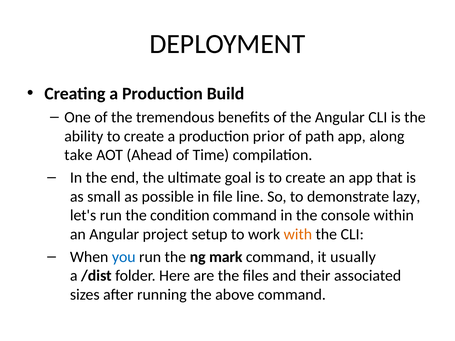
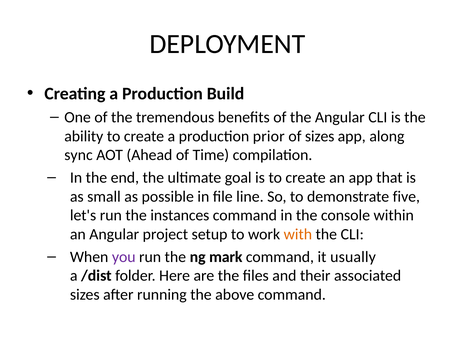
of path: path -> sizes (320, 136)
take: take -> sync (78, 155)
lazy: lazy -> five (406, 197)
condition: condition -> instances (180, 216)
you colour: blue -> purple (124, 257)
